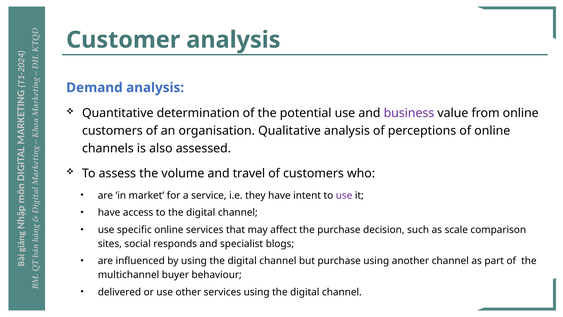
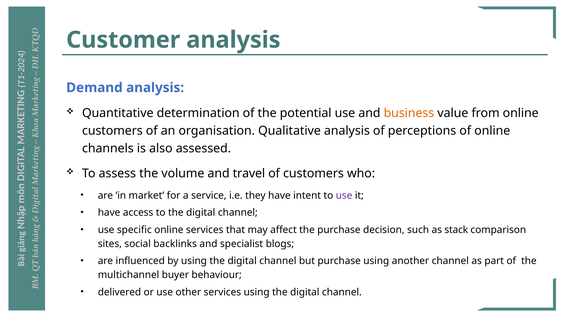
business colour: purple -> orange (409, 113)
scale: scale -> stack (456, 230)
responds: responds -> backlinks (175, 243)
